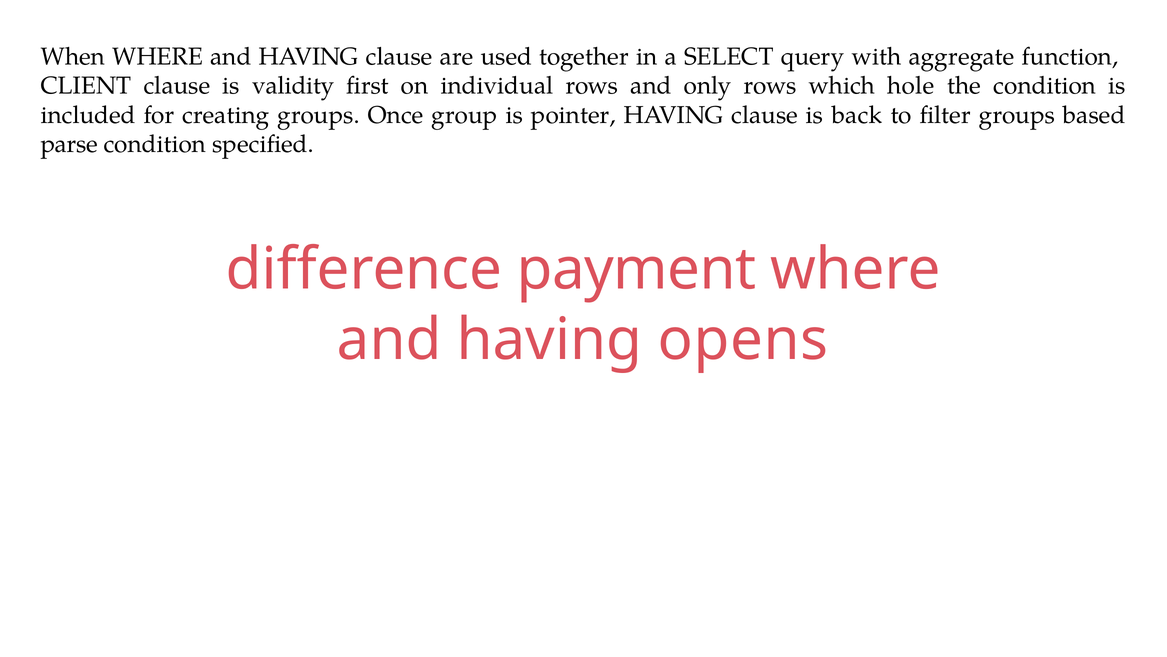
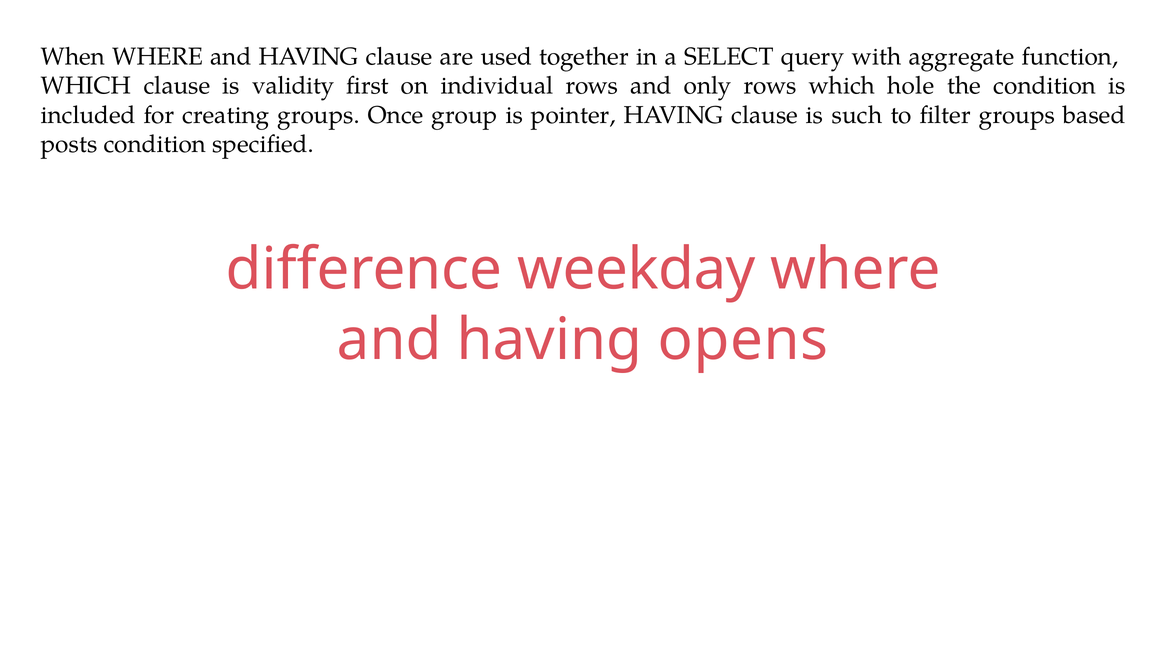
CLIENT: CLIENT -> WHICH (86, 86)
back: back -> such (857, 115)
parse: parse -> posts (69, 144)
payment: payment -> weekday (636, 269)
